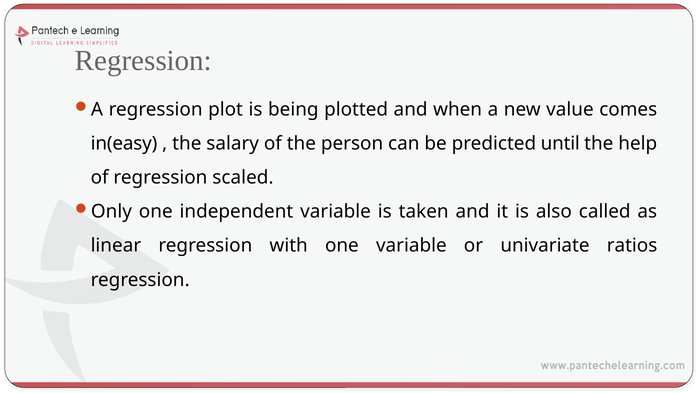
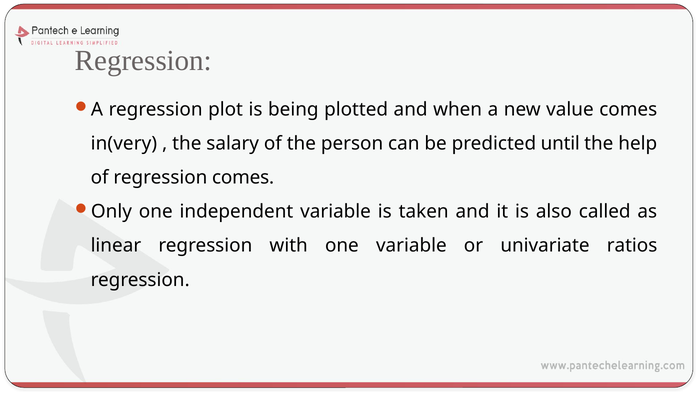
in(easy: in(easy -> in(very (124, 143)
regression scaled: scaled -> comes (243, 177)
